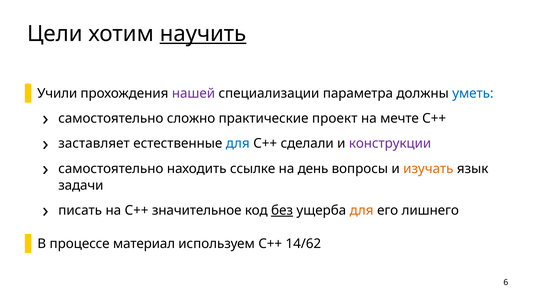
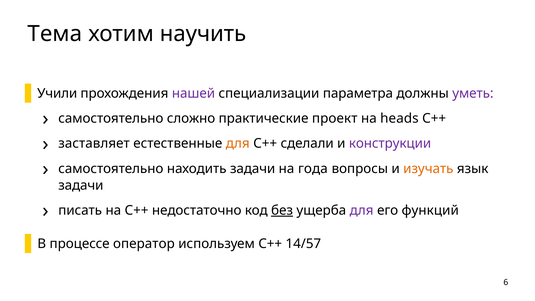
Цели: Цели -> Тема (55, 34)
научить underline: present -> none (203, 34)
уметь colour: blue -> purple (473, 93)
мечте: мечте -> heads (399, 118)
для colour: blue -> orange (238, 144)
находить ссылке: ссылке -> задачи (253, 169)
день: день -> года (313, 169)
значительное: значительное -> недостаточно (197, 210)
для colour: orange -> purple (362, 210)
лишнего: лишнего -> функций (430, 210)
материал: материал -> оператор (144, 244)
14/62: 14/62 -> 14/57 (303, 244)
